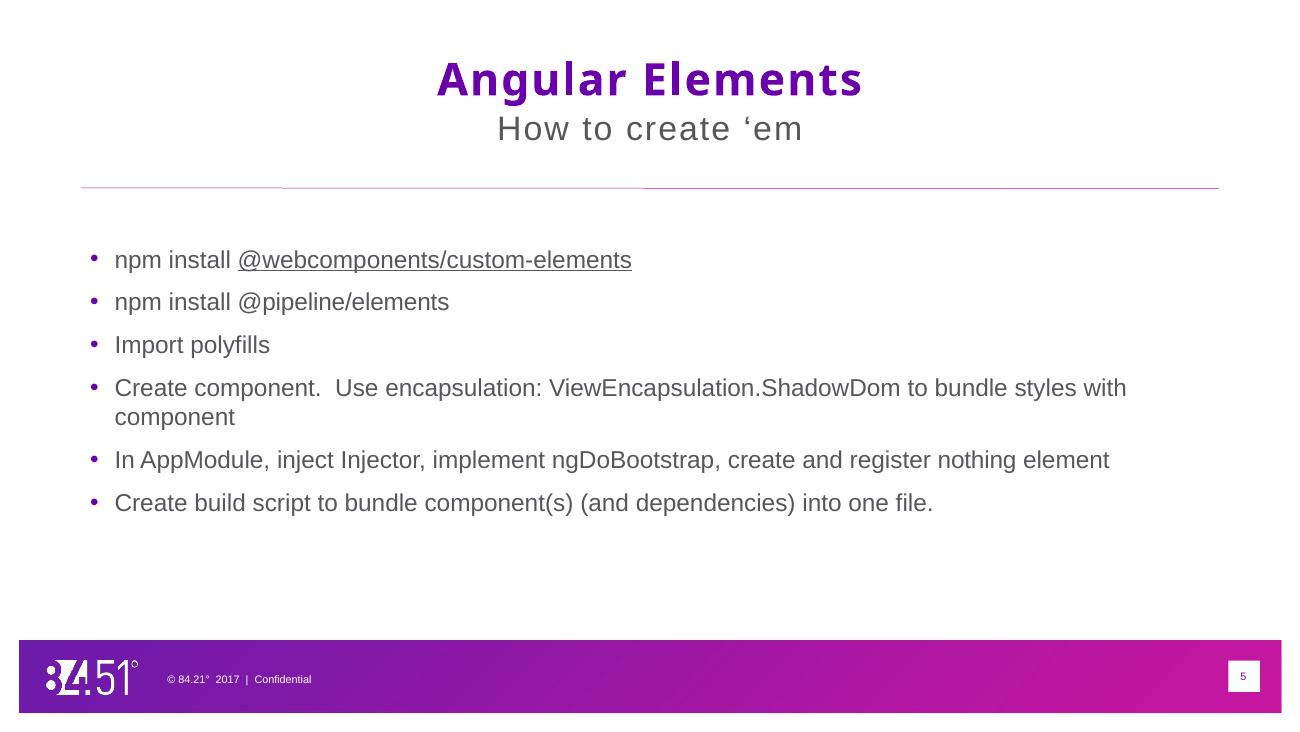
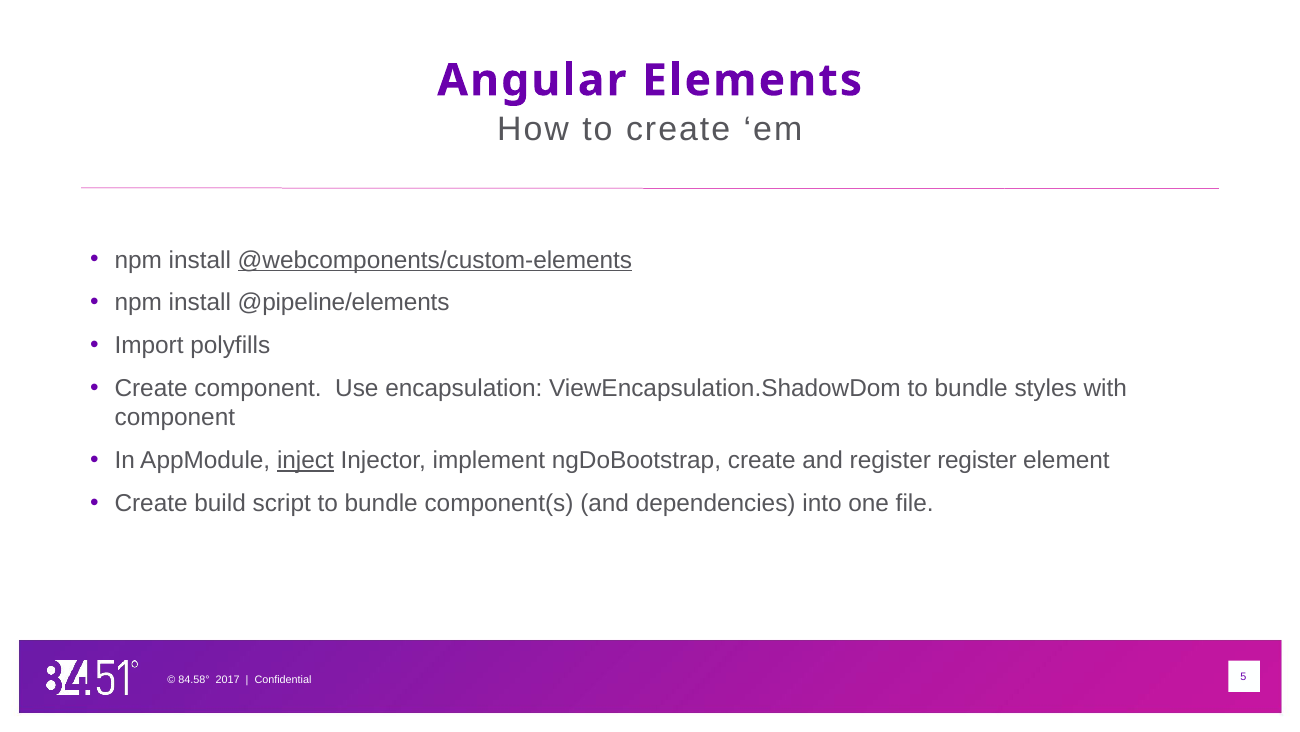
inject underline: none -> present (305, 460)
register nothing: nothing -> register (977, 460)
84.21°: 84.21° -> 84.58° (194, 680)
